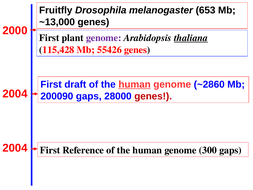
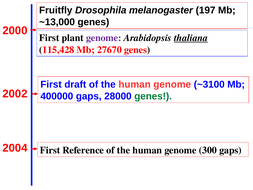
653: 653 -> 197 (206, 10)
55426: 55426 -> 27670 (109, 50)
human underline: present -> none (135, 84)
~2860: ~2860 -> ~3100 (209, 84)
2004: 2004 -> 2002 (15, 94)
200090: 200090 -> 400000 (57, 96)
genes colour: red -> green (153, 96)
